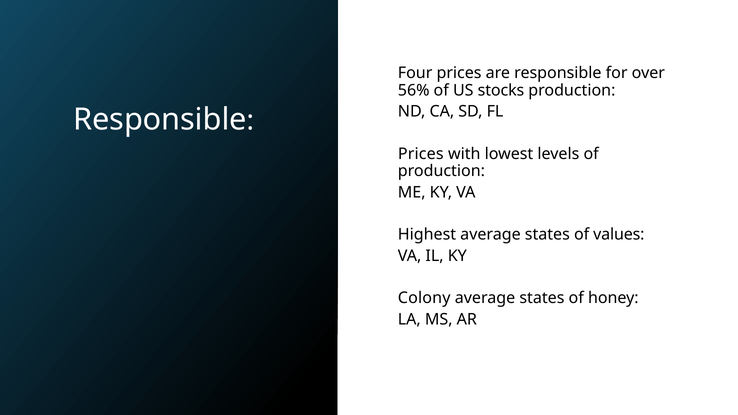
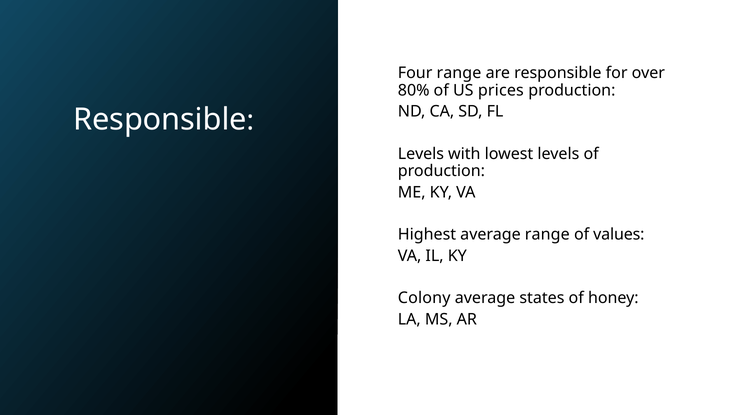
Four prices: prices -> range (459, 73)
56%: 56% -> 80% (414, 90)
stocks: stocks -> prices (501, 90)
Prices: Prices -> Levels (421, 154)
Highest average states: states -> range (547, 235)
